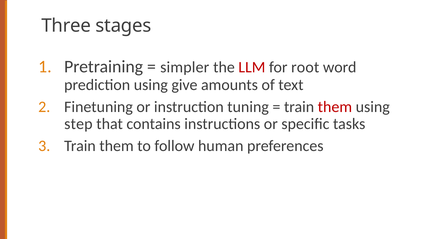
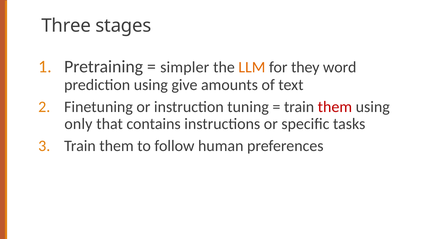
LLM colour: red -> orange (252, 67)
root: root -> they (305, 67)
step: step -> only (78, 124)
